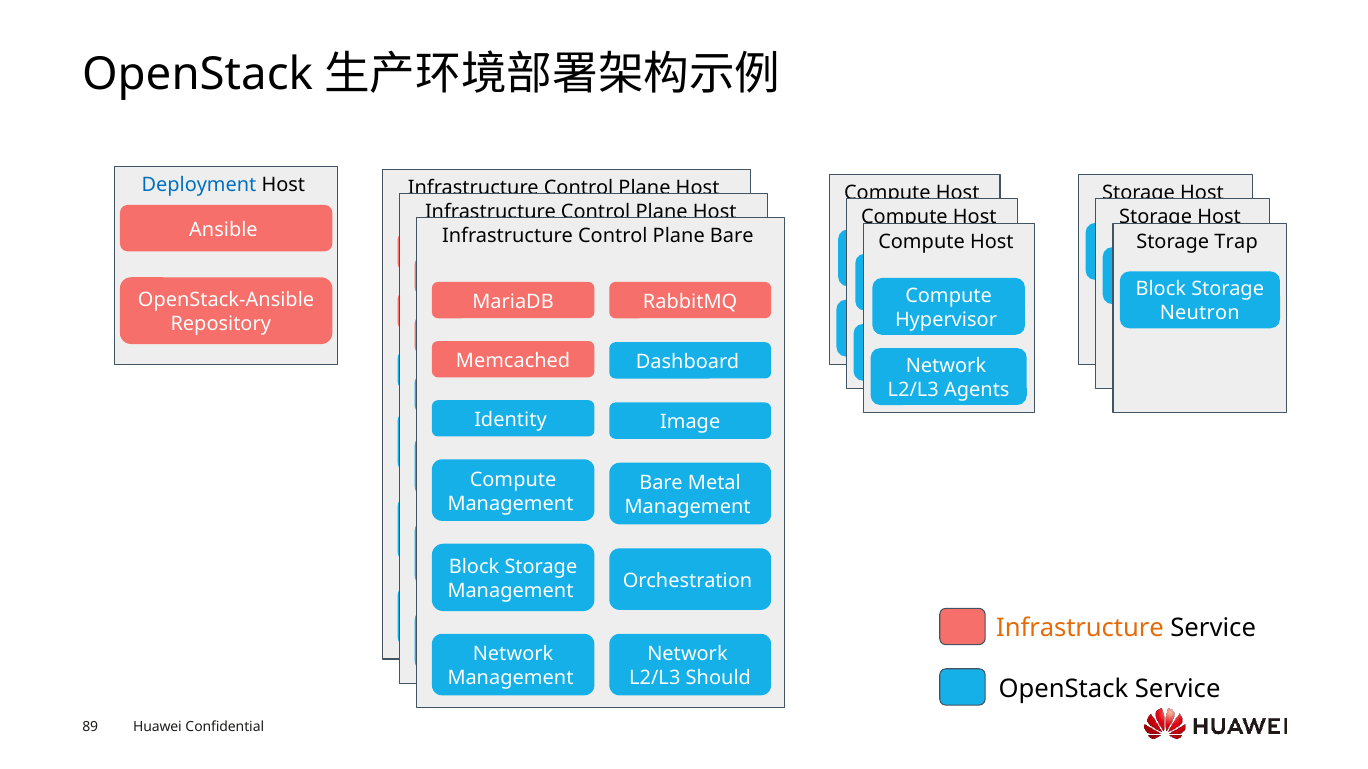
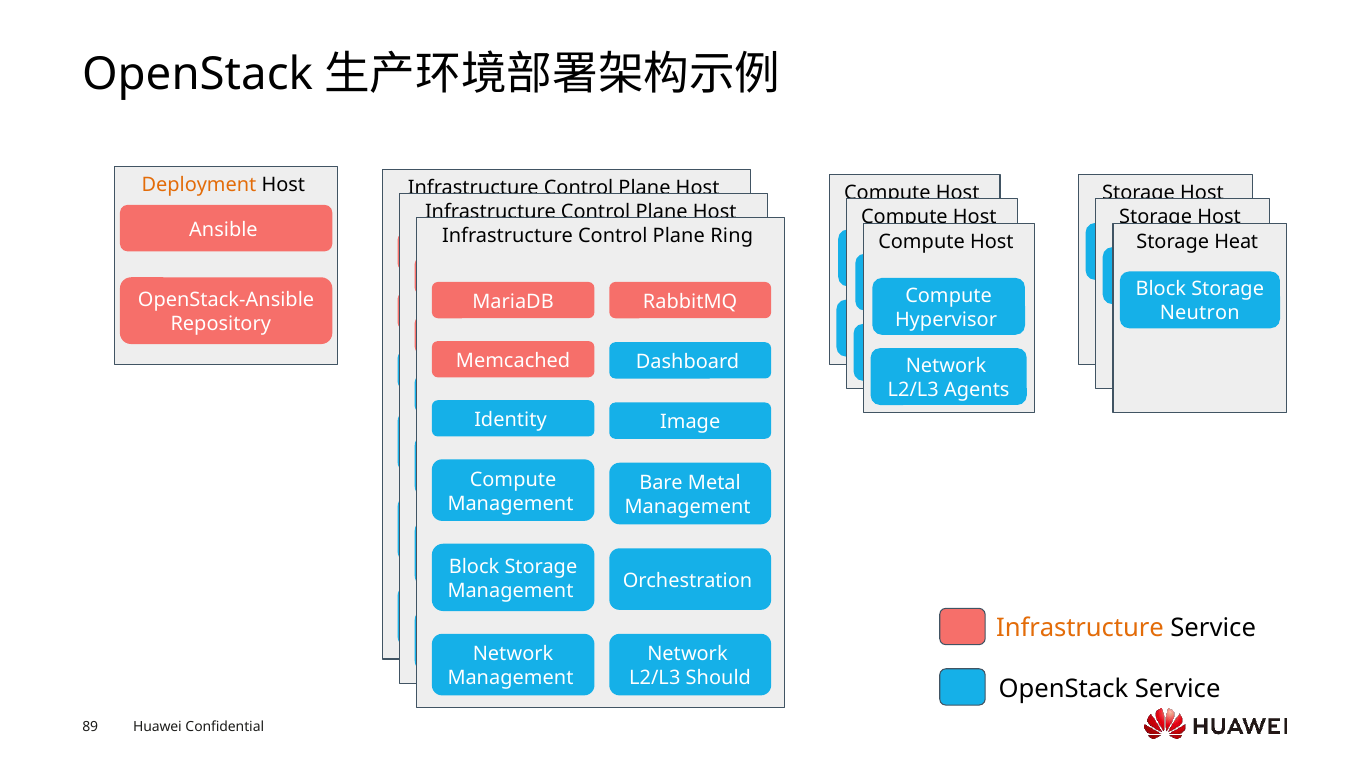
Deployment colour: blue -> orange (199, 185)
Plane Bare: Bare -> Ring (732, 236)
Trap: Trap -> Heat (1236, 242)
